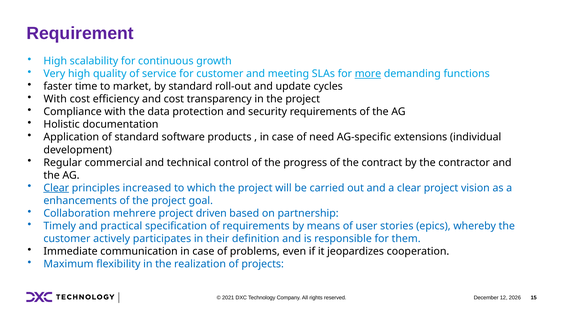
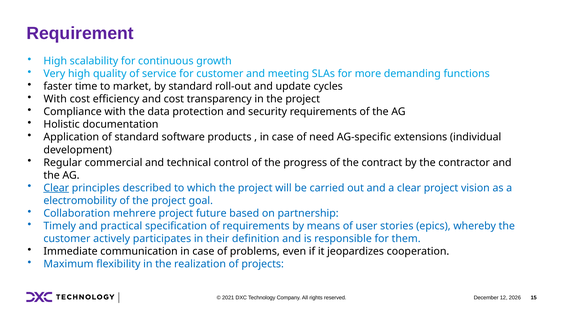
more underline: present -> none (368, 74)
increased: increased -> described (147, 188)
enhancements: enhancements -> electromobility (80, 200)
driven: driven -> future (211, 213)
